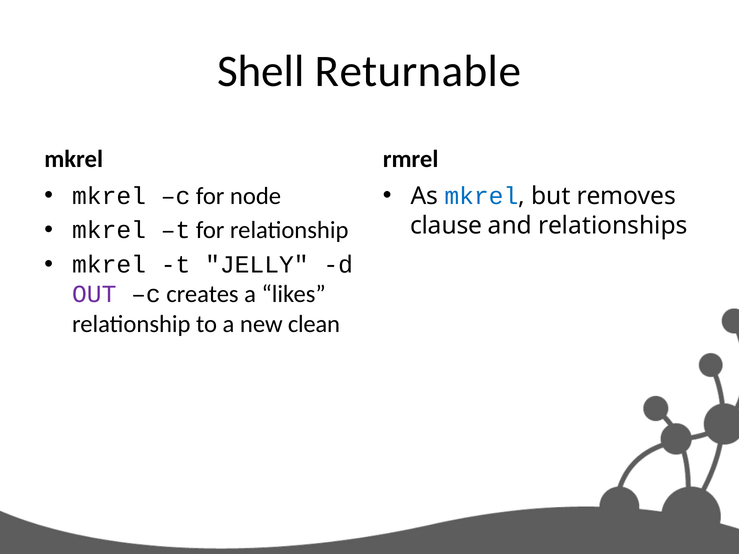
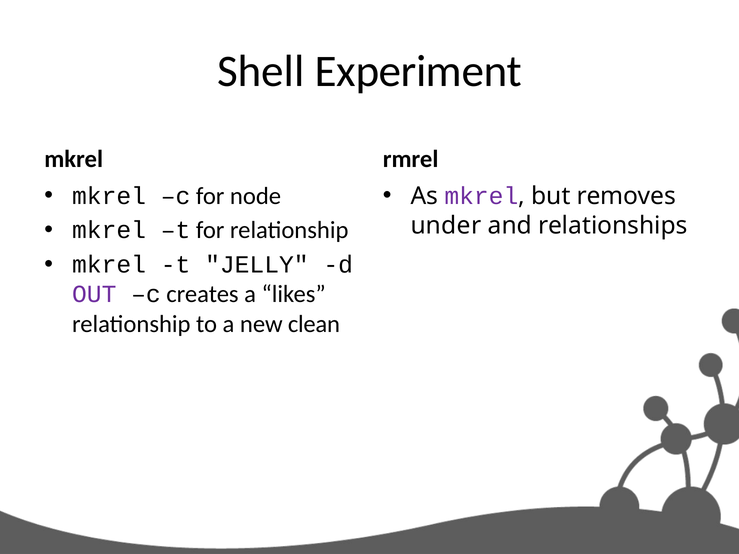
Returnable: Returnable -> Experiment (418, 72)
mkrel colour: blue -> purple (481, 196)
clause: clause -> under (446, 226)
